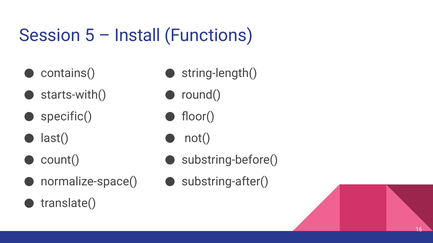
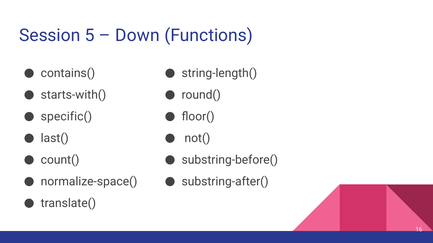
Install: Install -> Down (137, 35)
